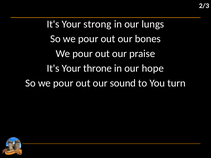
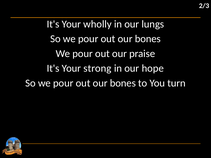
strong: strong -> wholly (97, 24)
throne: throne -> strong (97, 68)
sound: sound -> bones (123, 83)
